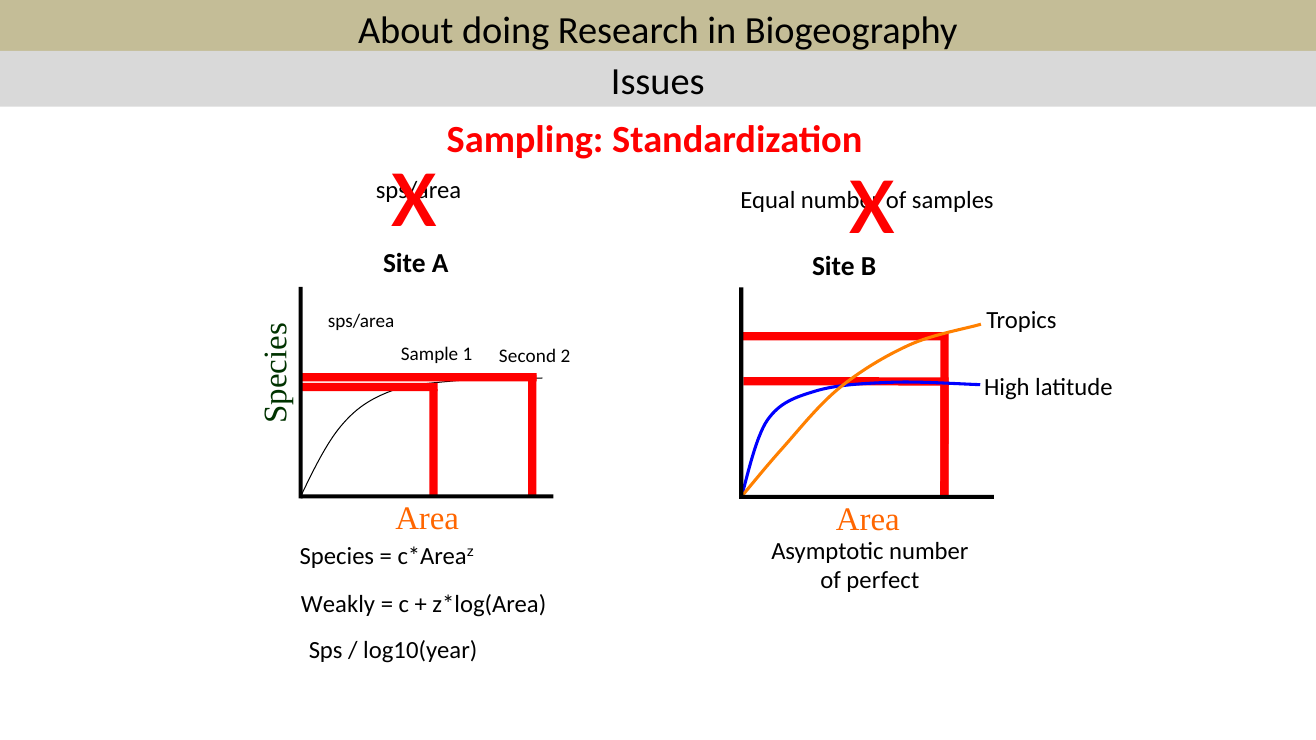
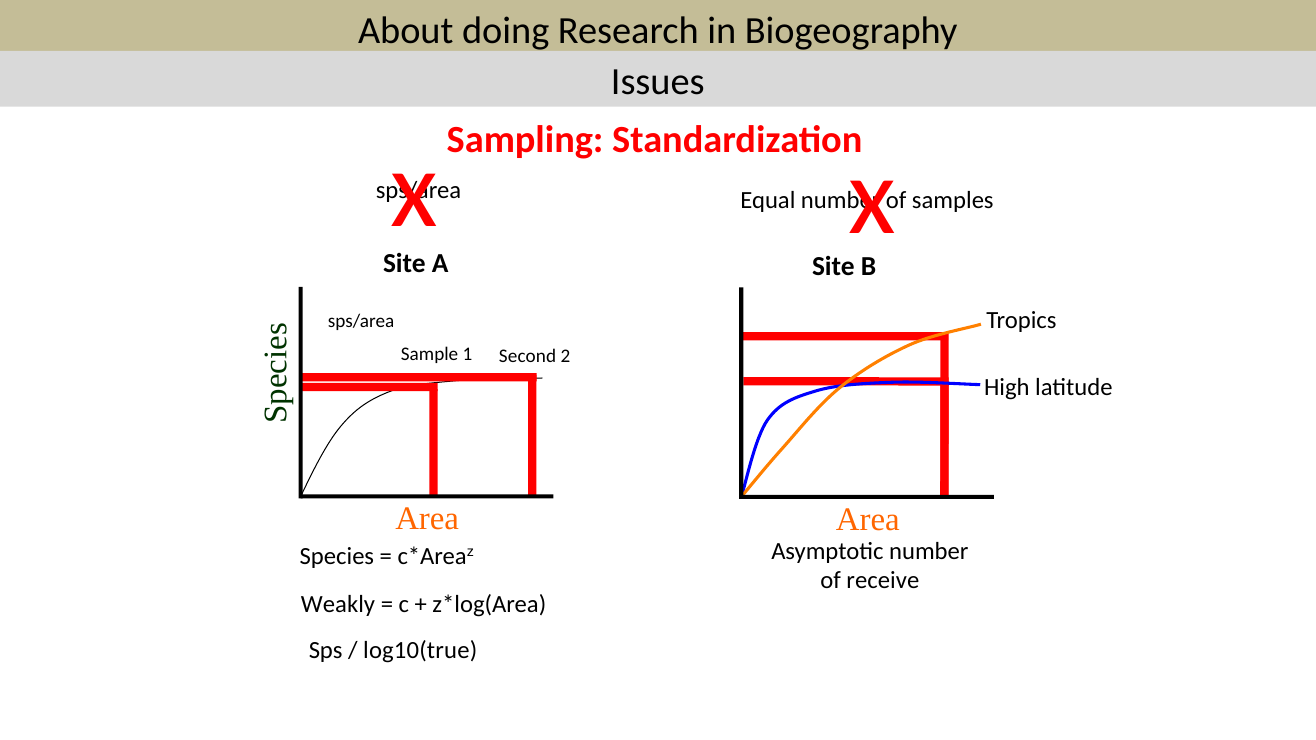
perfect: perfect -> receive (883, 581)
log10(year: log10(year -> log10(true (420, 651)
